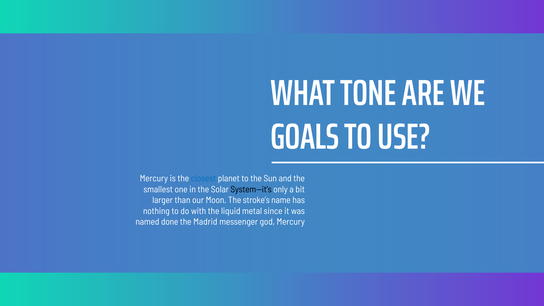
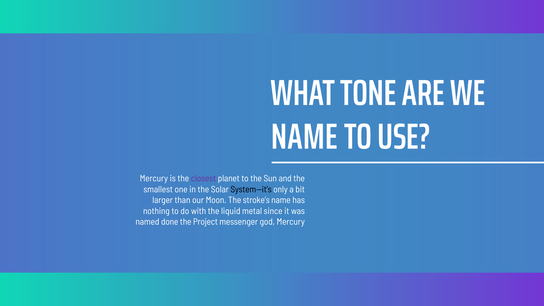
GOALS: GOALS -> NAME (304, 137)
closest colour: blue -> purple (203, 178)
Madrid: Madrid -> Project (205, 222)
